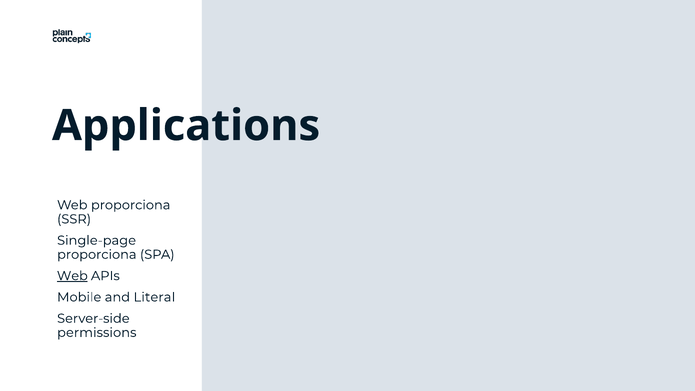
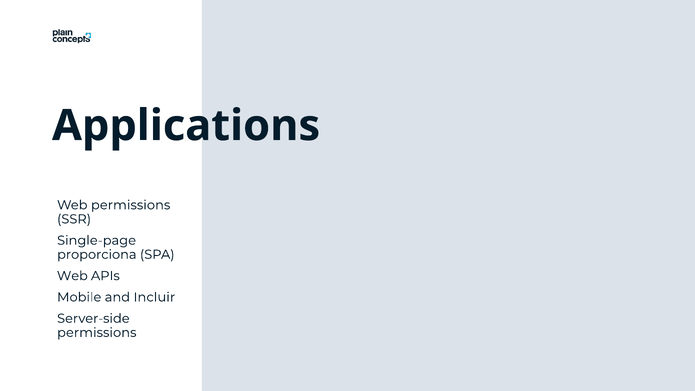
Web proporciona: proporciona -> permissions (131, 205)
Web underline: present -> none (72, 276)
Literal: Literal -> Incluir (154, 297)
